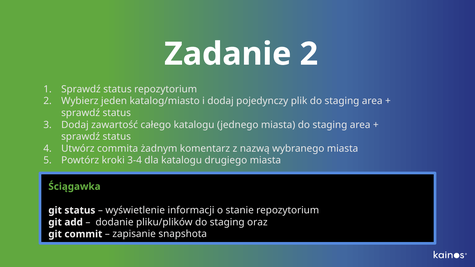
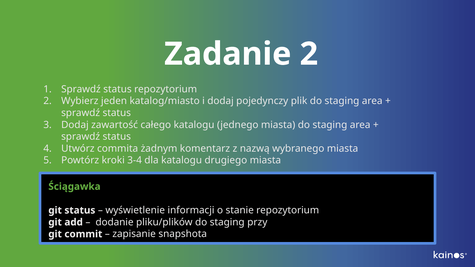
oraz: oraz -> przy (257, 222)
